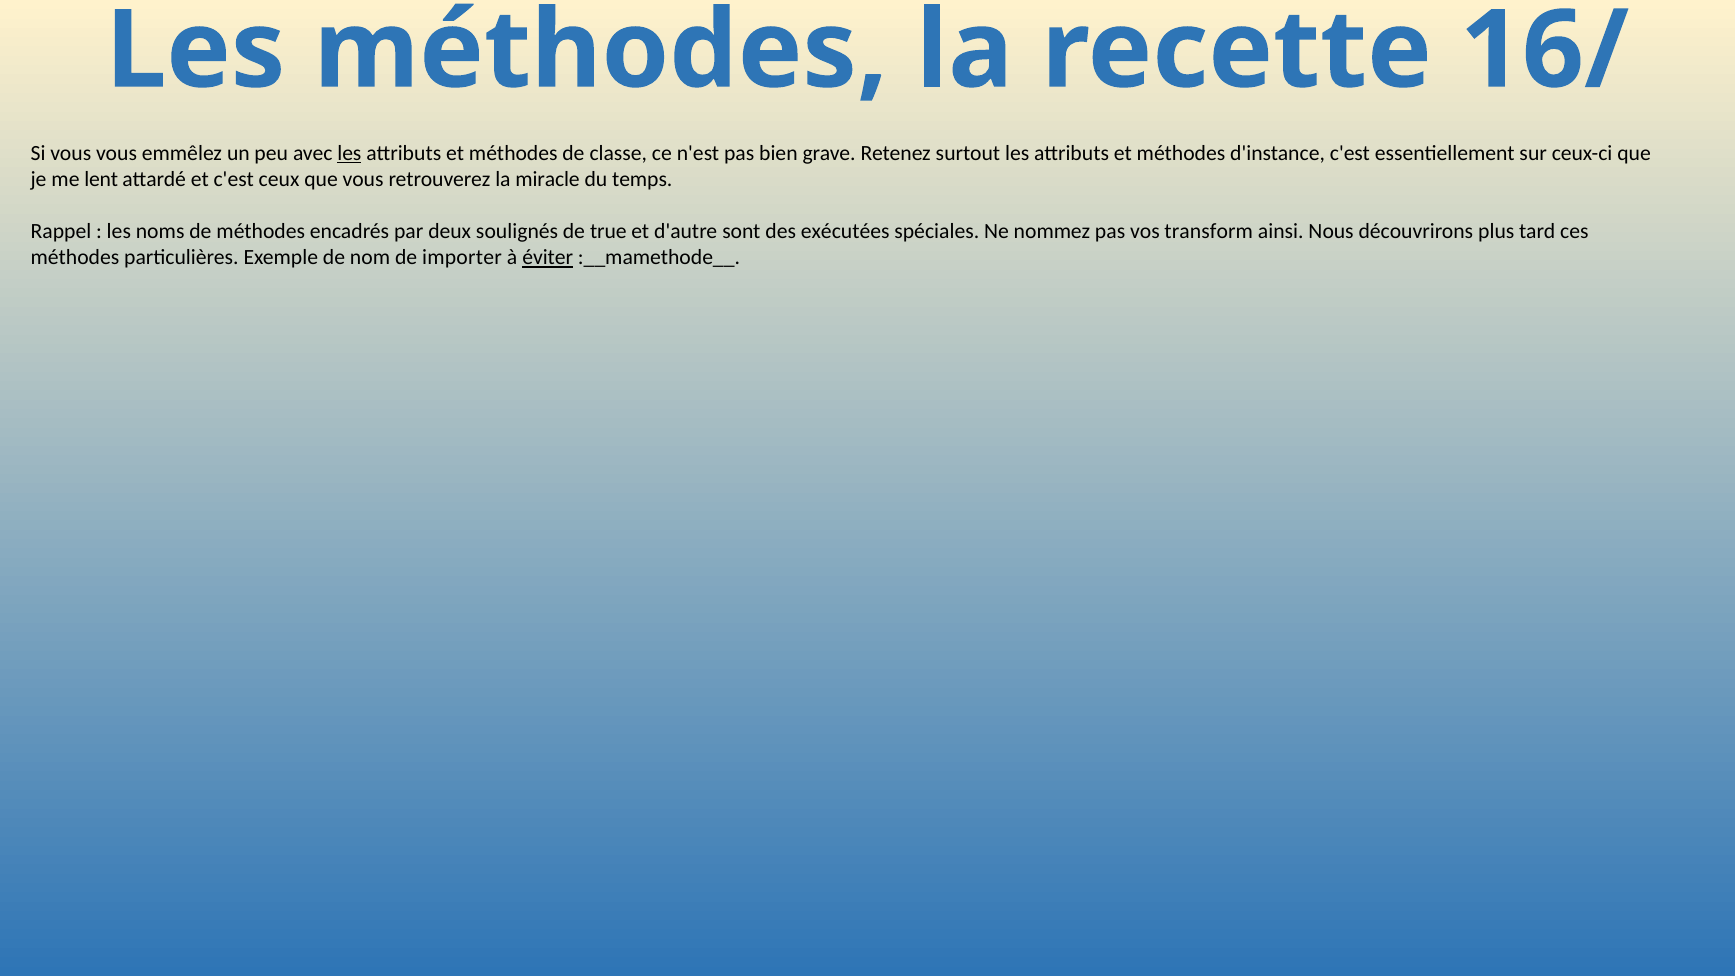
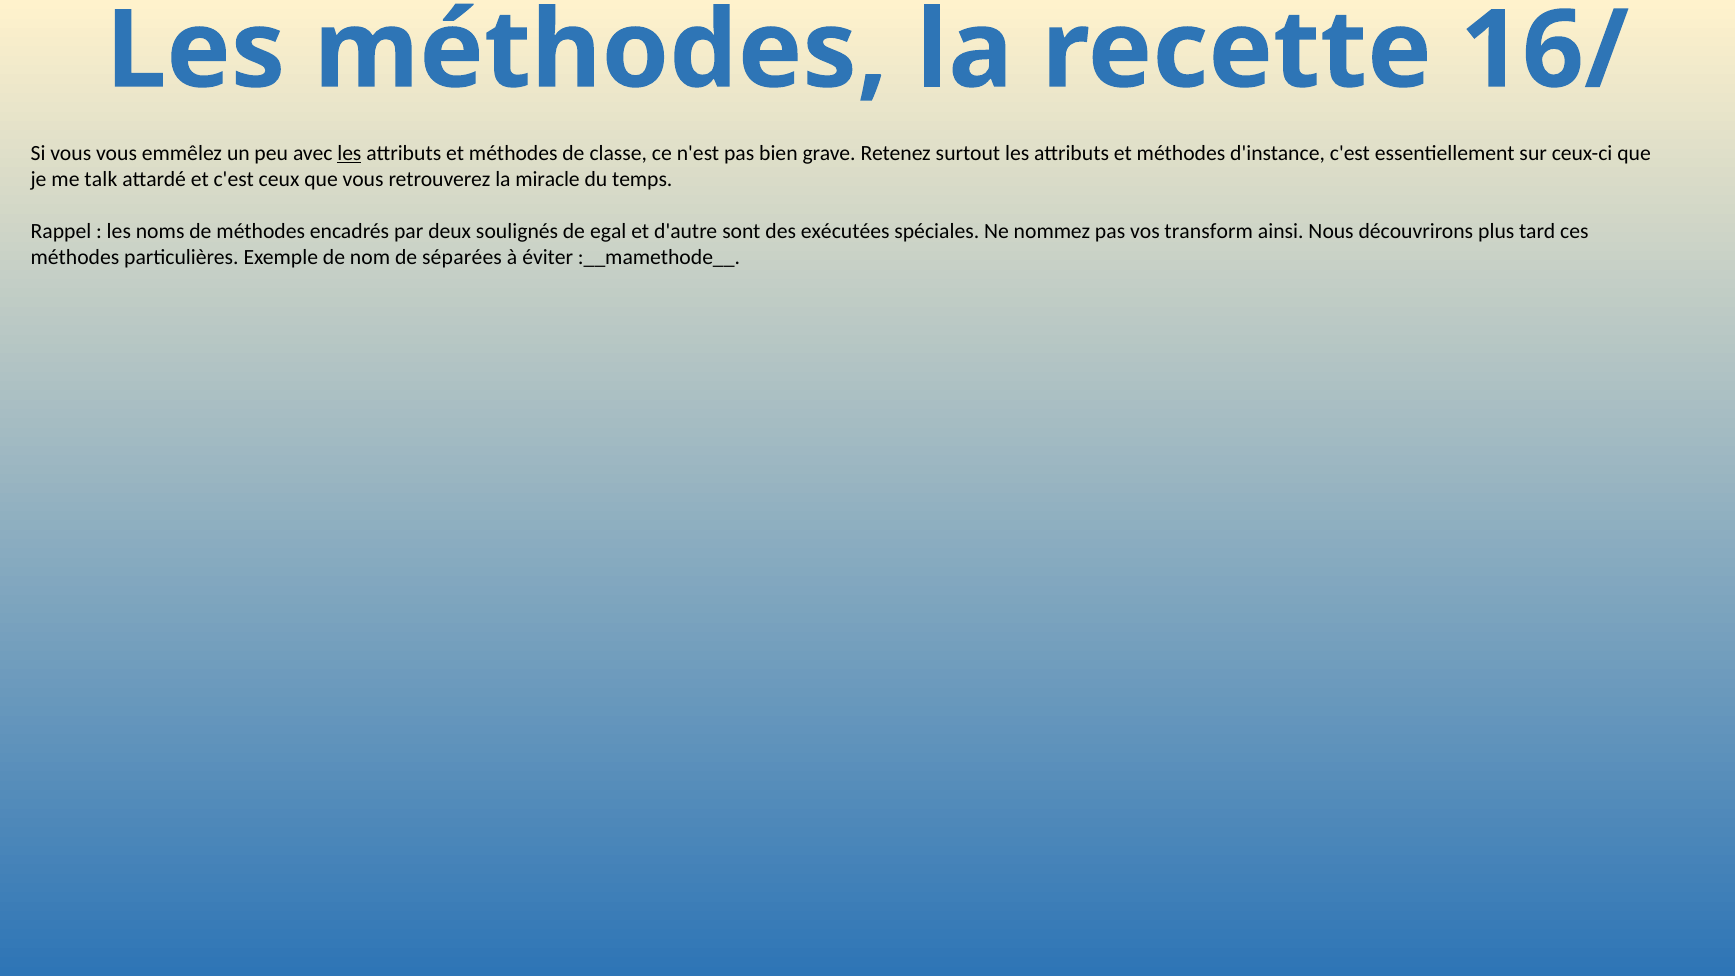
lent: lent -> talk (101, 179)
true: true -> egal (608, 232)
importer: importer -> séparées (462, 258)
éviter underline: present -> none (548, 258)
